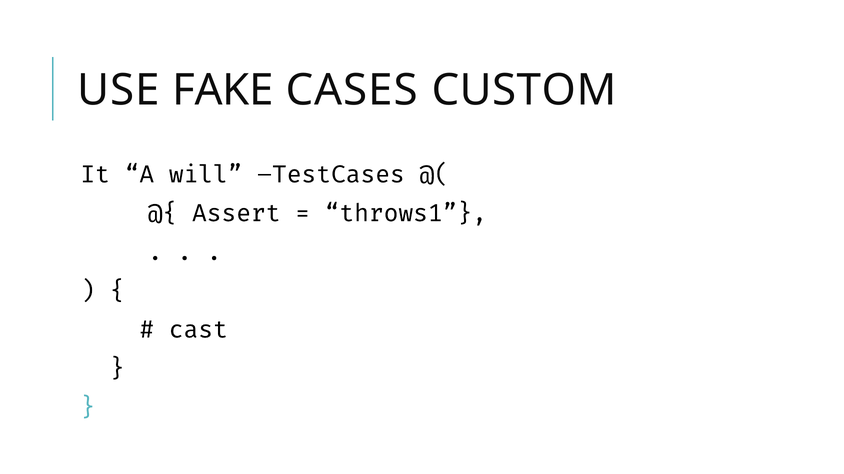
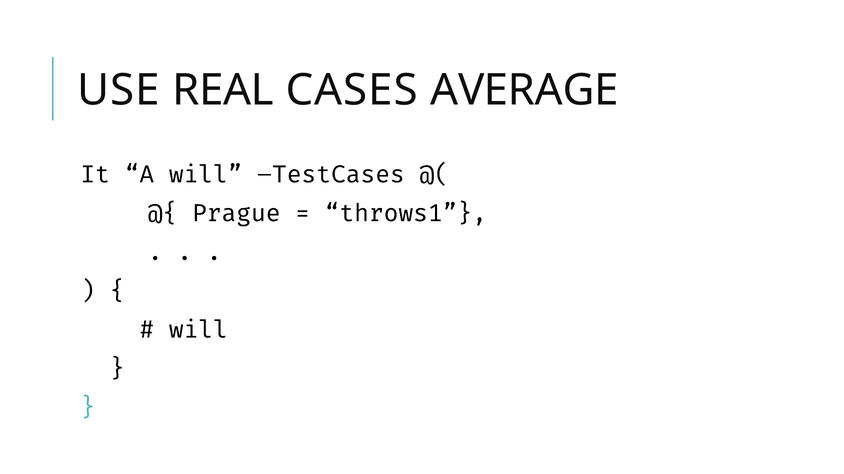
FAKE: FAKE -> REAL (223, 91)
CUSTOM: CUSTOM -> AVERAGE (524, 91)
Assert: Assert -> Prague (236, 213)
cast: cast -> will (198, 330)
